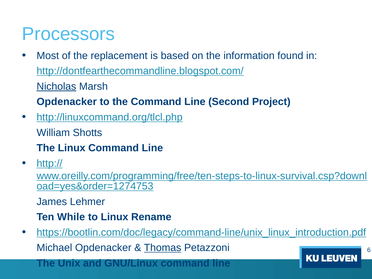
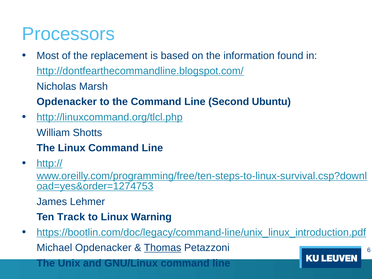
Nicholas underline: present -> none (56, 86)
Project: Project -> Ubuntu (271, 102)
While: While -> Track (71, 217)
Rename: Rename -> Warning (151, 217)
